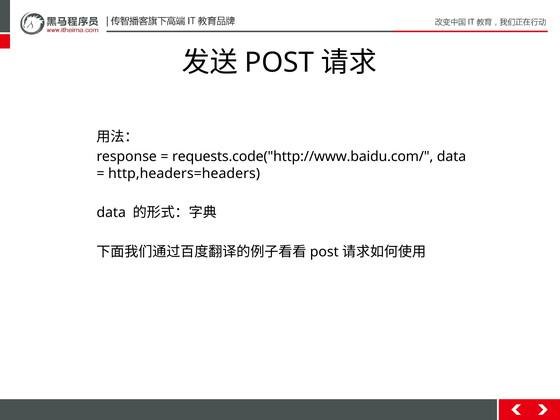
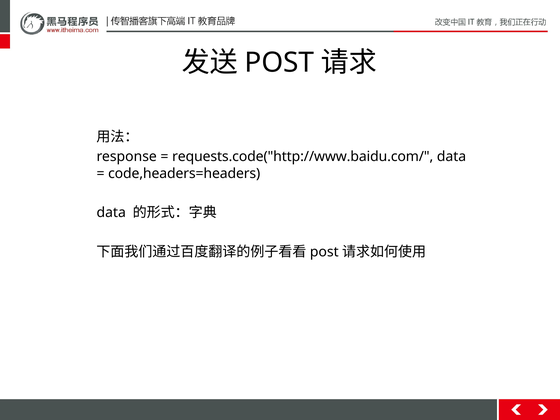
http,headers=headers: http,headers=headers -> code,headers=headers (184, 173)
